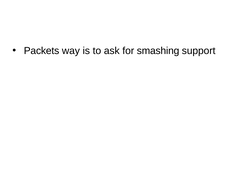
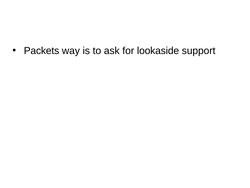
smashing: smashing -> lookaside (158, 51)
